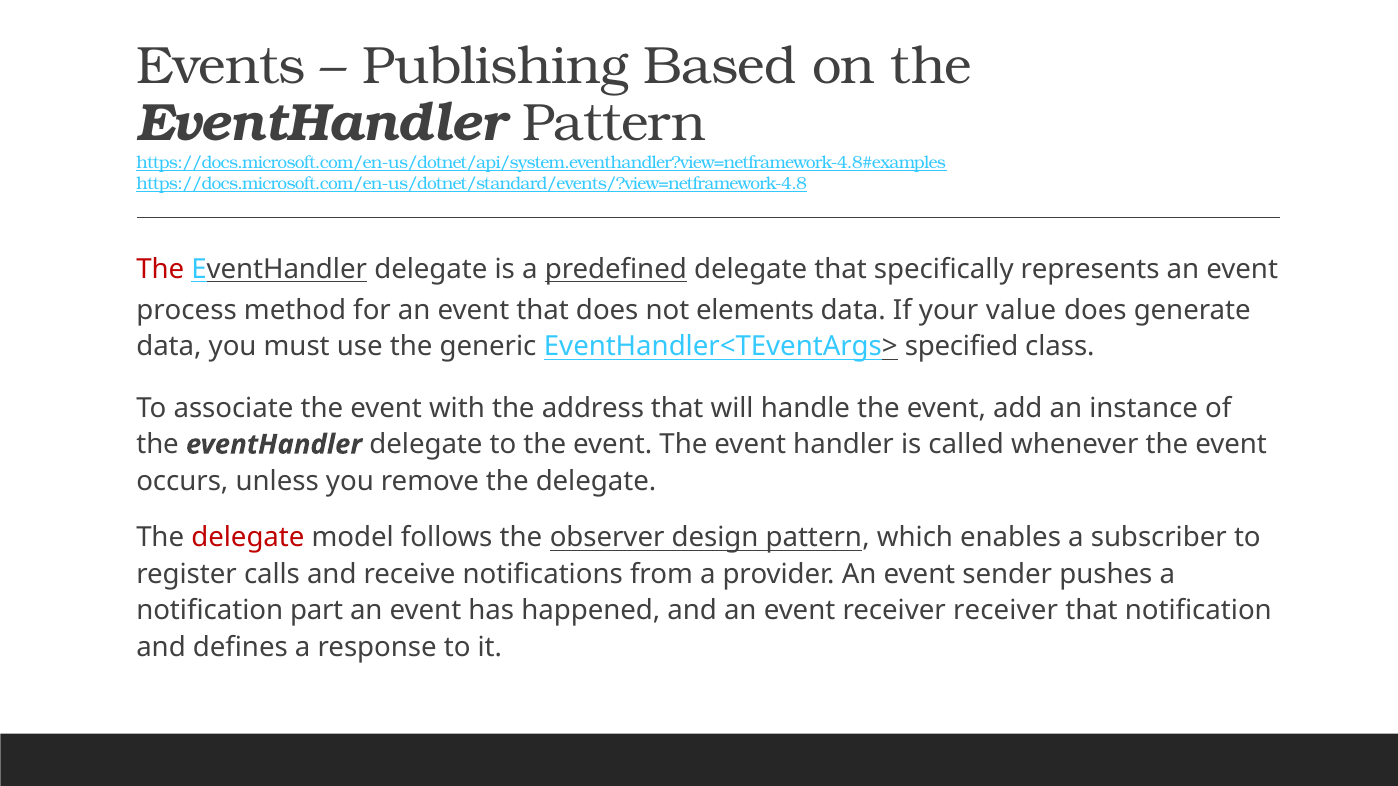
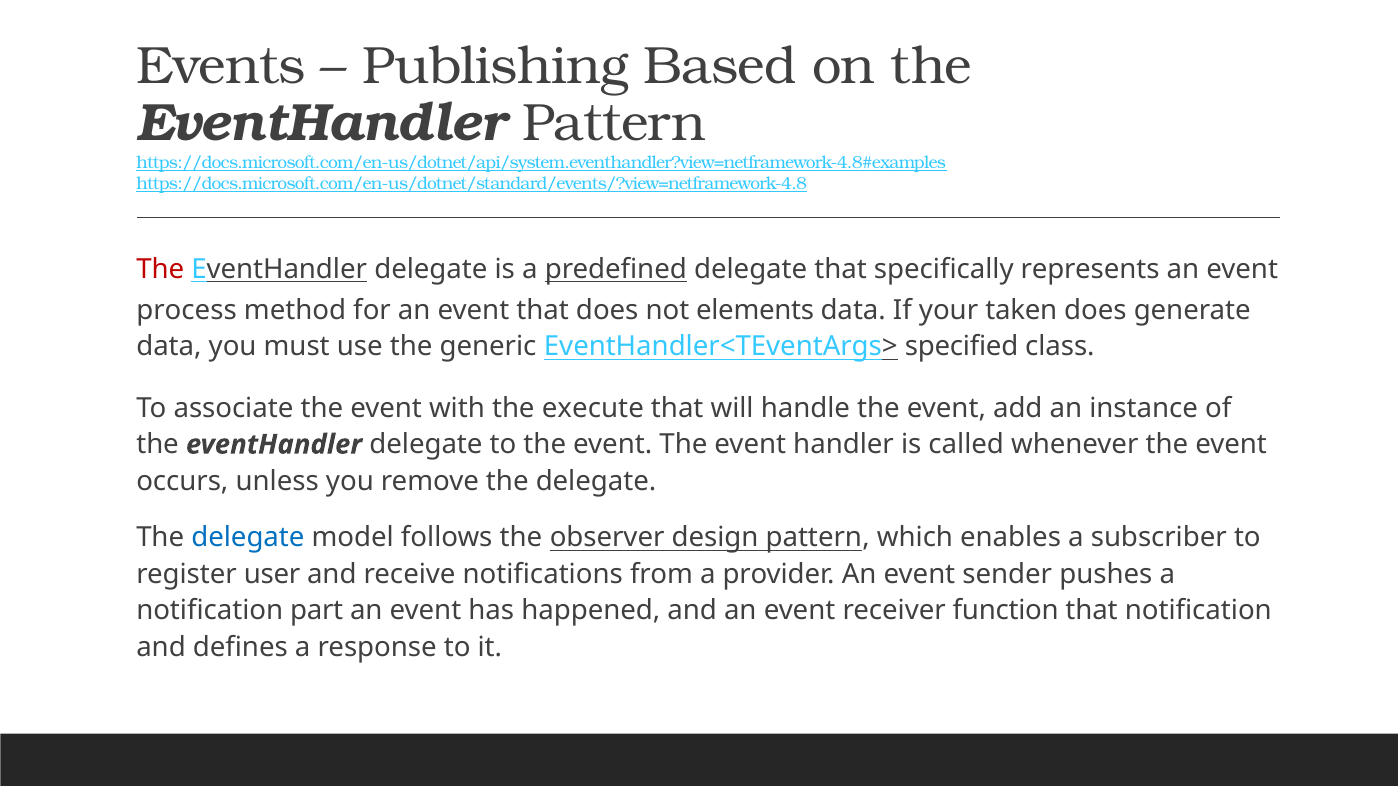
value: value -> taken (1021, 310)
address: address -> execute (593, 408)
delegate colour: red -> blue (248, 538)
calls: calls -> user (272, 574)
receiver receiver: receiver -> function (1006, 611)
